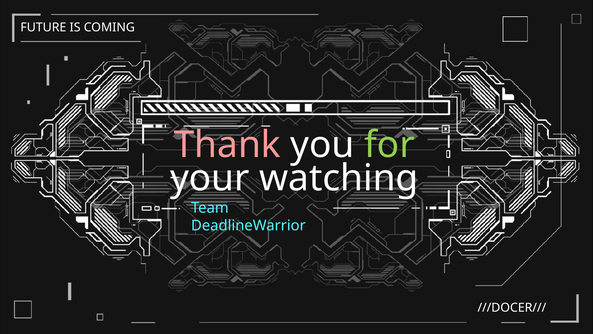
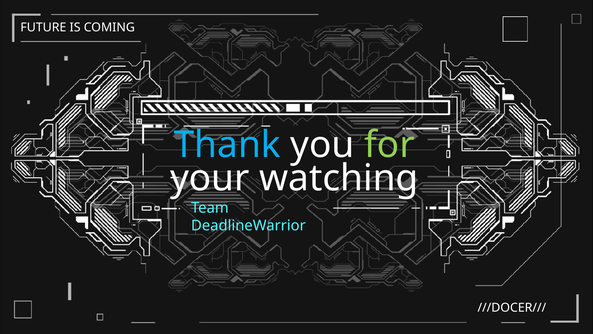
Thank colour: pink -> light blue (227, 145)
